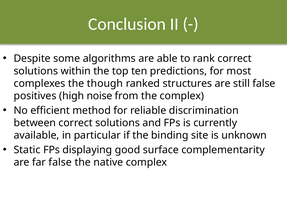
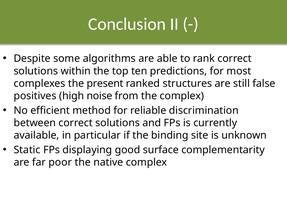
though: though -> present (105, 84)
far false: false -> poor (60, 162)
